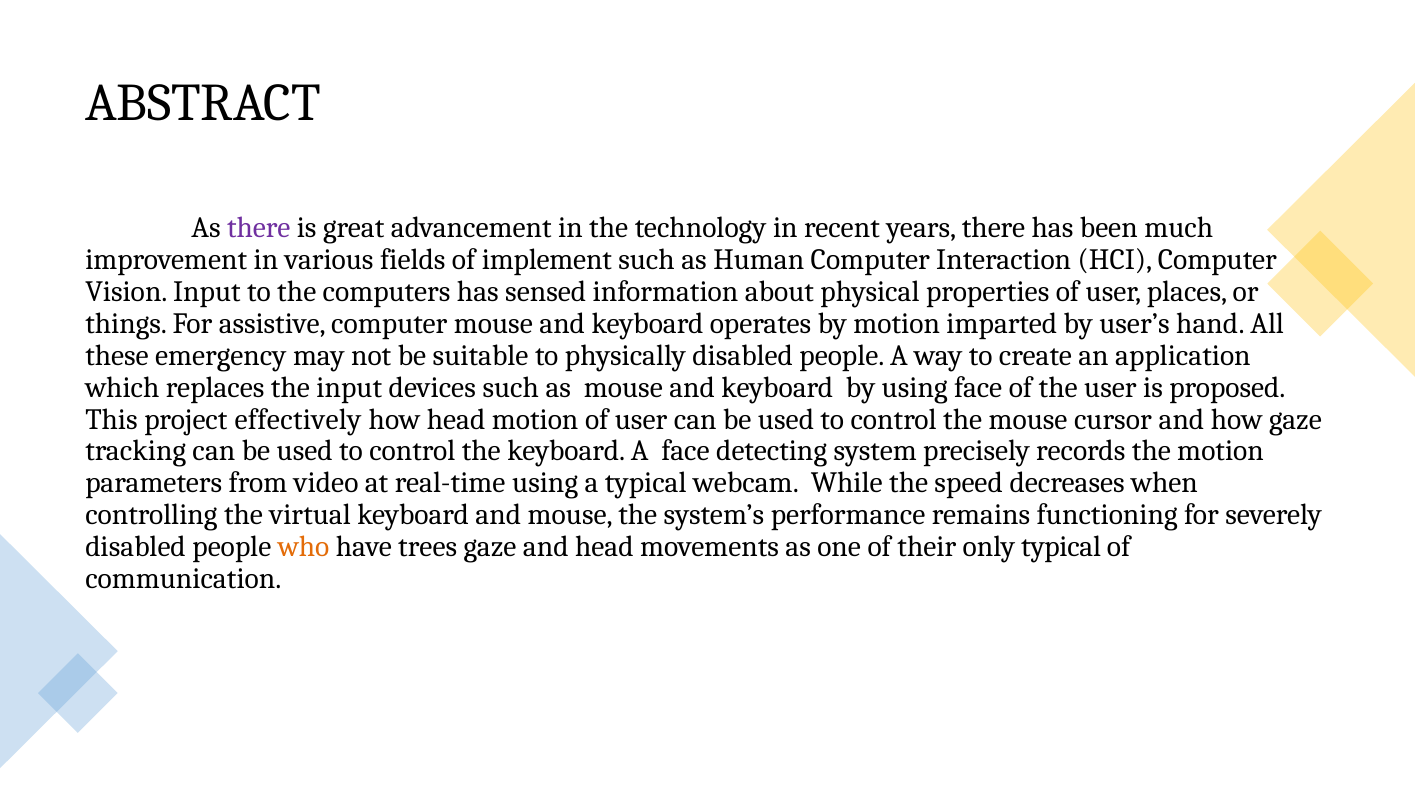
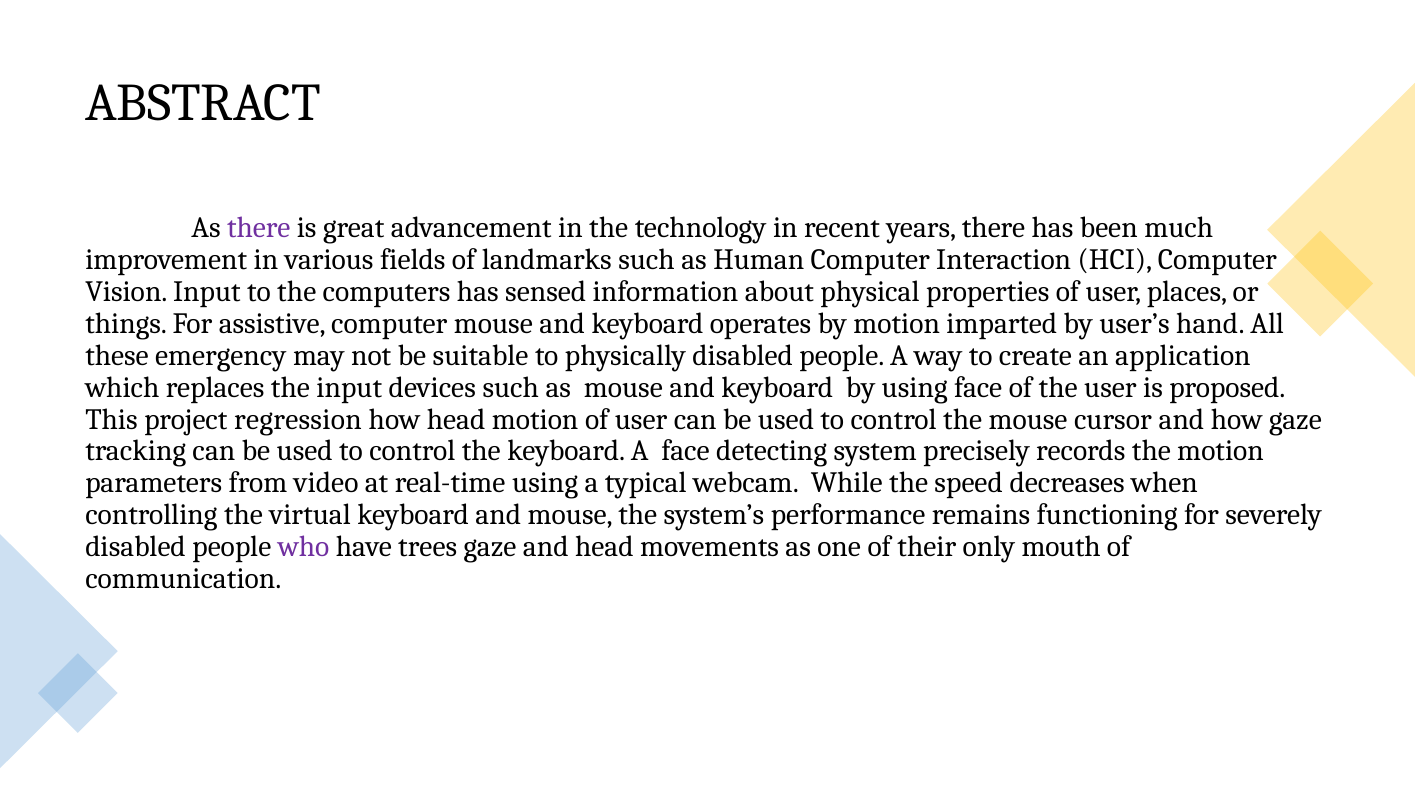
implement: implement -> landmarks (547, 260)
effectively: effectively -> regression (298, 419)
who colour: orange -> purple (304, 547)
only typical: typical -> mouth (1061, 547)
